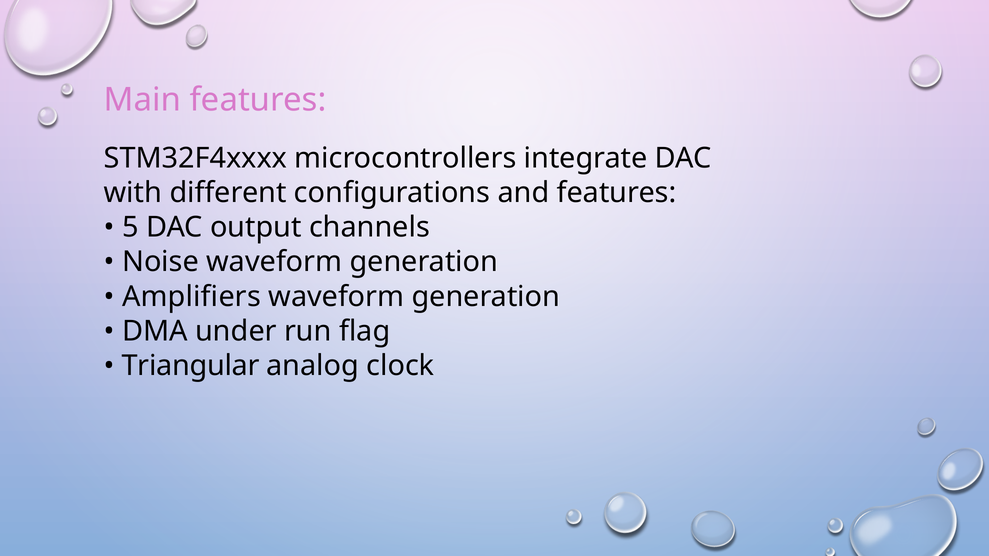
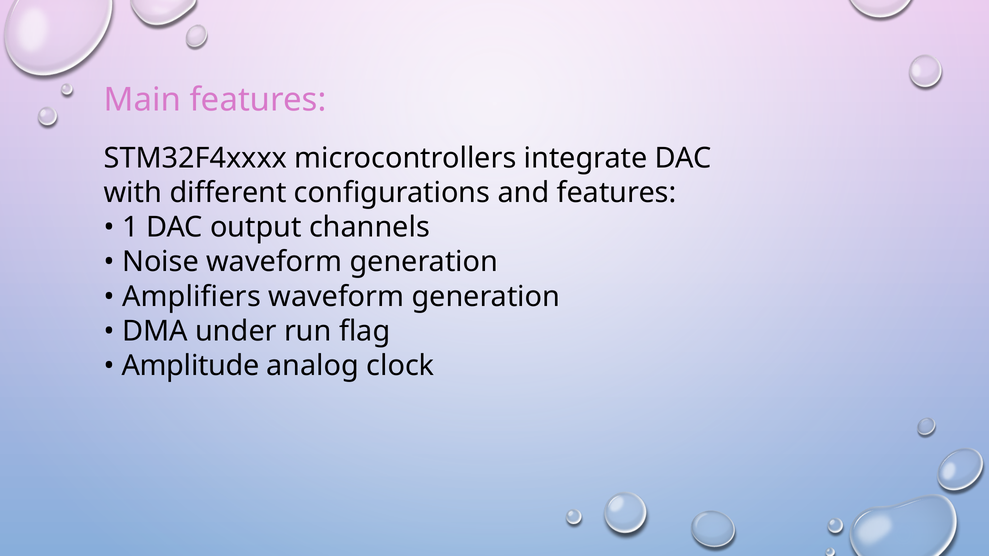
5: 5 -> 1 (130, 227)
Triangular: Triangular -> Amplitude (191, 366)
